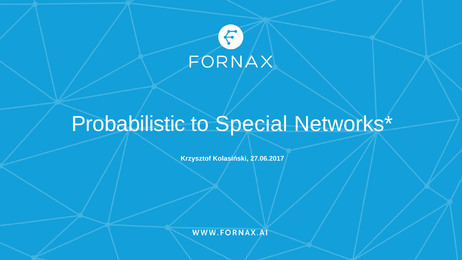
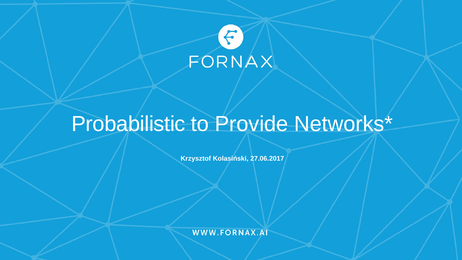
Special: Special -> Provide (252, 124)
